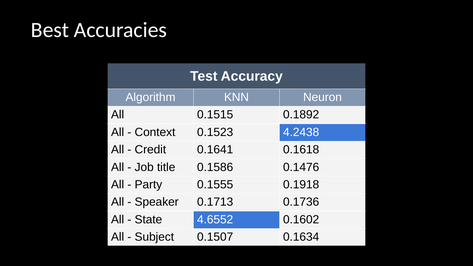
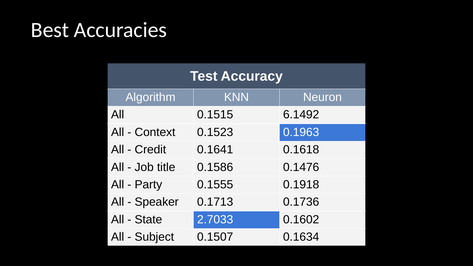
0.1892: 0.1892 -> 6.1492 (301, 115)
4.2438: 4.2438 -> 0.1963 (301, 132)
4.6552: 4.6552 -> 2.7033 (215, 220)
